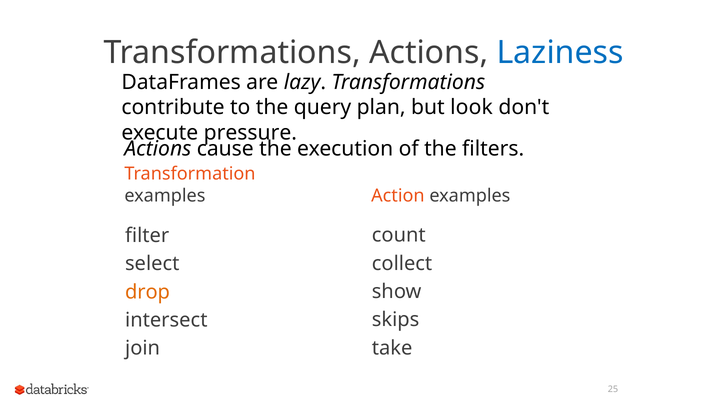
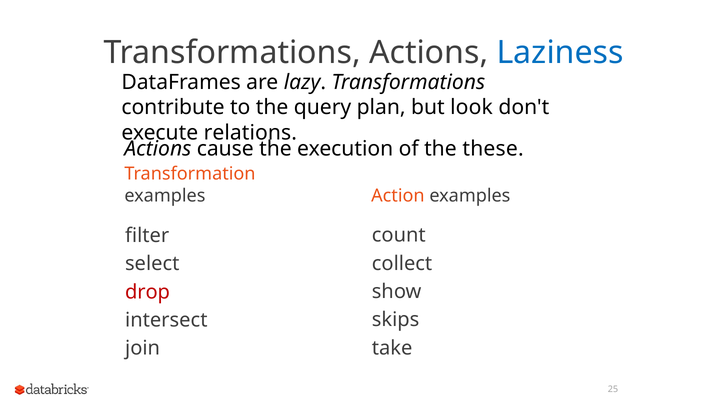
pressure: pressure -> relations (250, 133)
filters: filters -> these (493, 149)
drop colour: orange -> red (148, 292)
